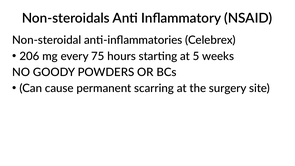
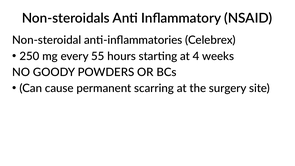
206: 206 -> 250 (29, 56)
75: 75 -> 55 (98, 56)
5: 5 -> 4 (196, 56)
